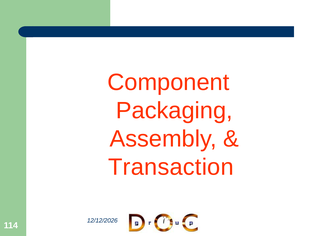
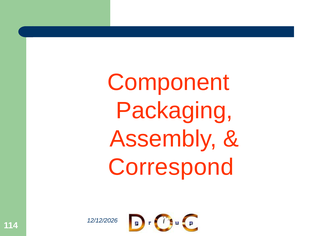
Transaction: Transaction -> Correspond (171, 167)
